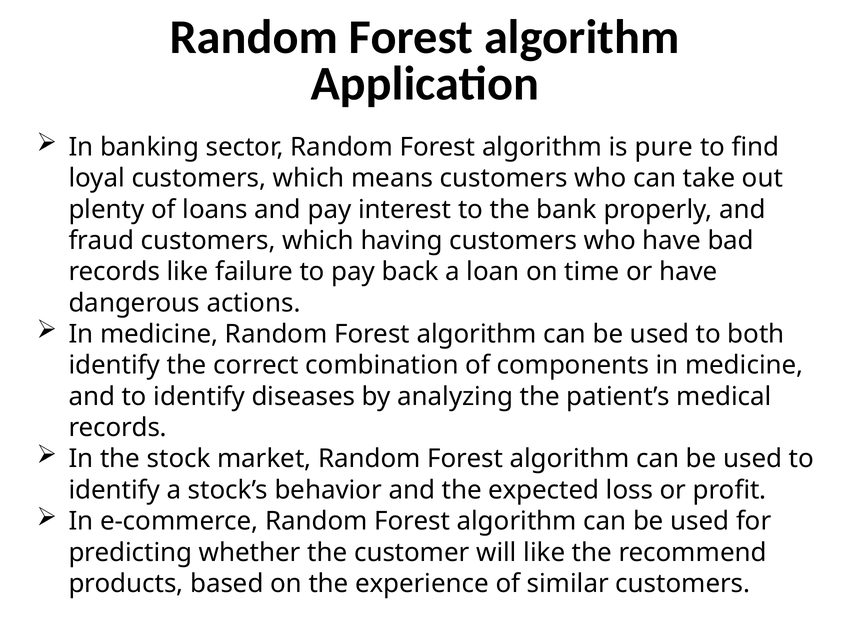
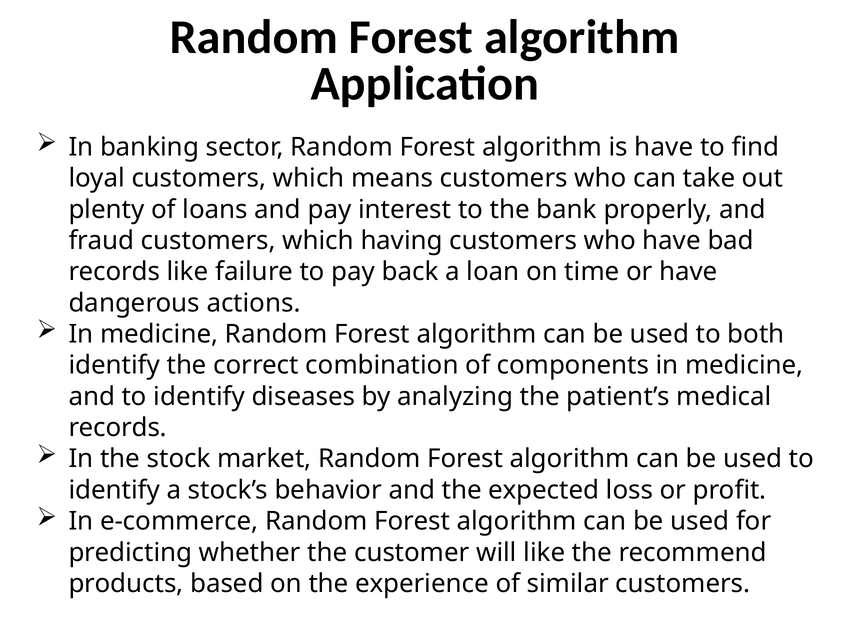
is pure: pure -> have (664, 147)
